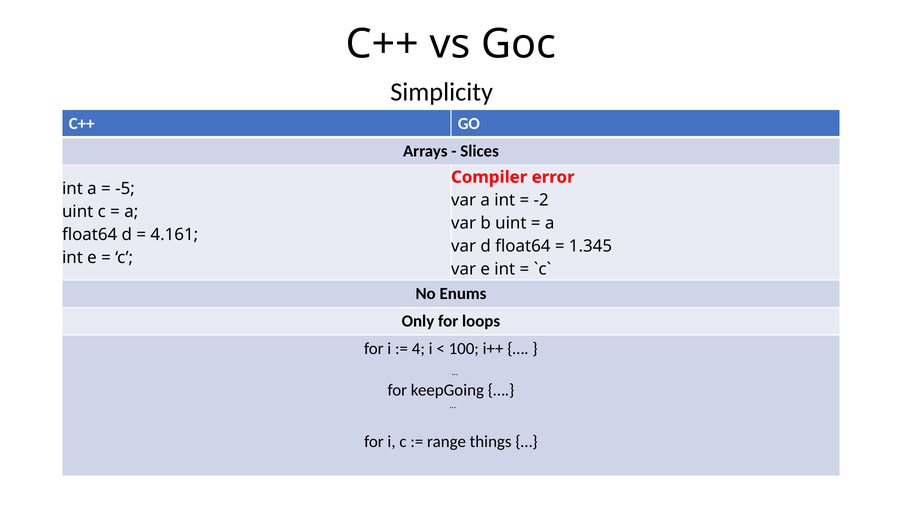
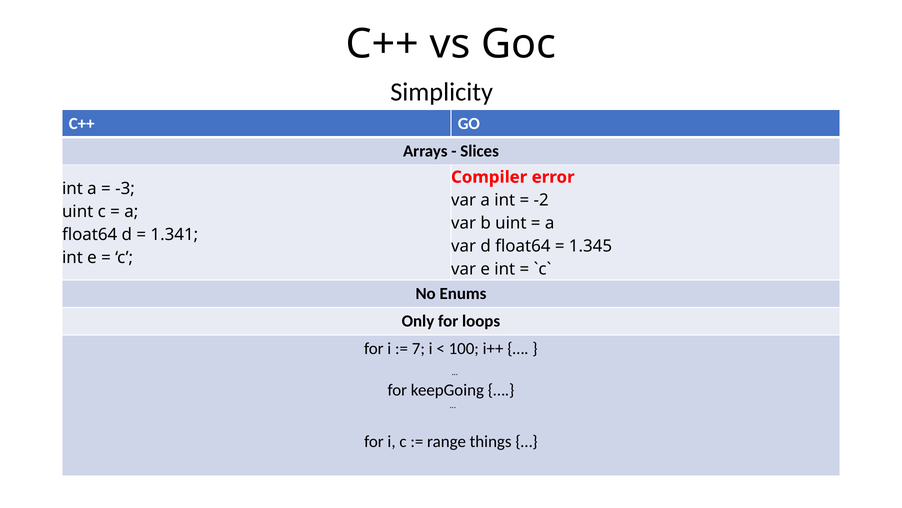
-5: -5 -> -3 (125, 188)
4.161: 4.161 -> 1.341 (174, 234)
4: 4 -> 7 (418, 348)
